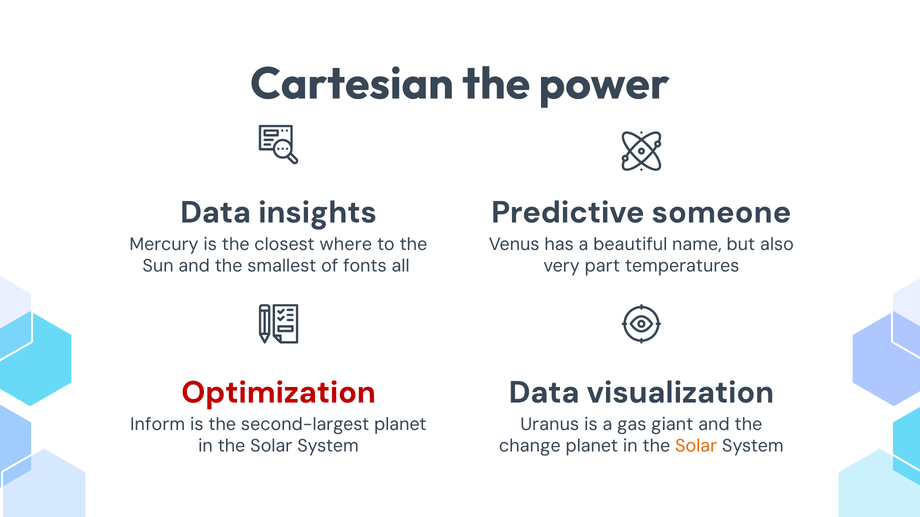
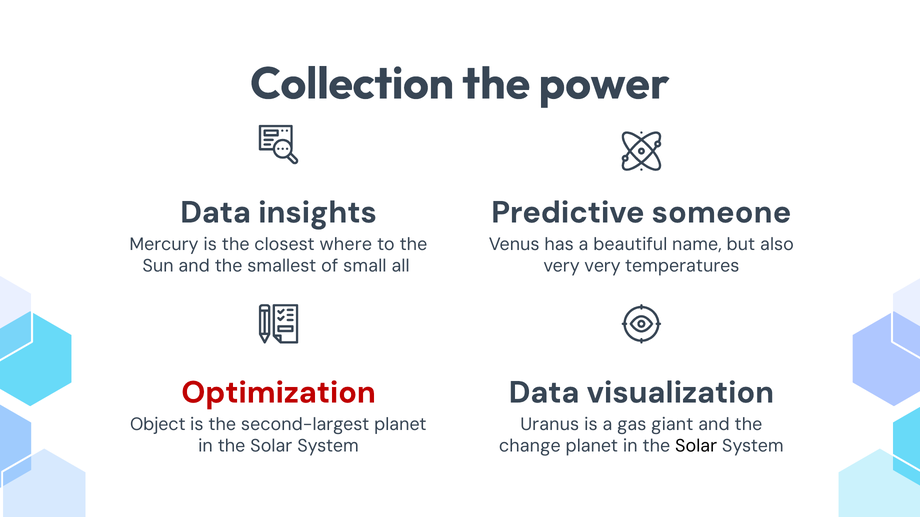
Cartesian: Cartesian -> Collection (352, 84)
fonts: fonts -> small (365, 266)
very part: part -> very (602, 266)
Inform: Inform -> Object (158, 425)
Solar colour: orange -> black (696, 446)
